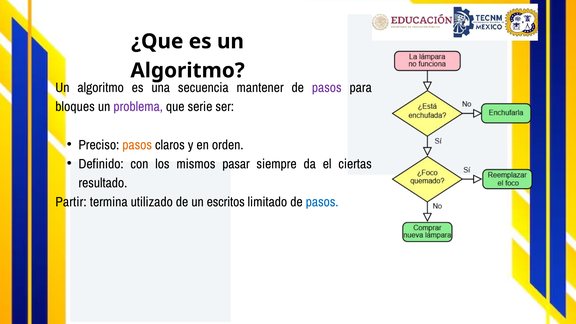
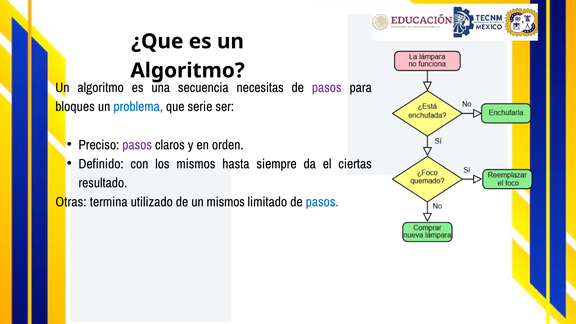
mantener: mantener -> necesitas (260, 88)
problema colour: purple -> blue (138, 107)
pasos colour: orange -> purple (137, 145)
pasar: pasar -> hasta (236, 164)
Partir: Partir -> Otras (71, 202)
un escritos: escritos -> mismos (226, 202)
